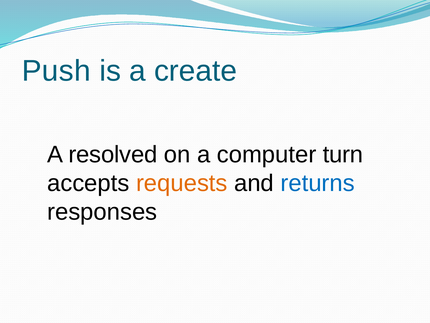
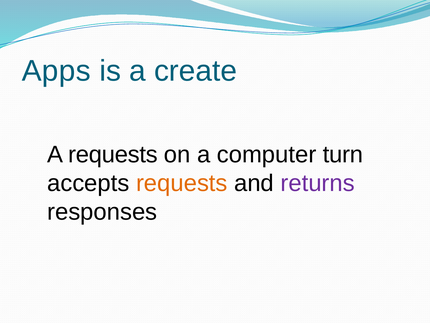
Push: Push -> Apps (56, 71)
A resolved: resolved -> requests (113, 154)
returns colour: blue -> purple (318, 183)
